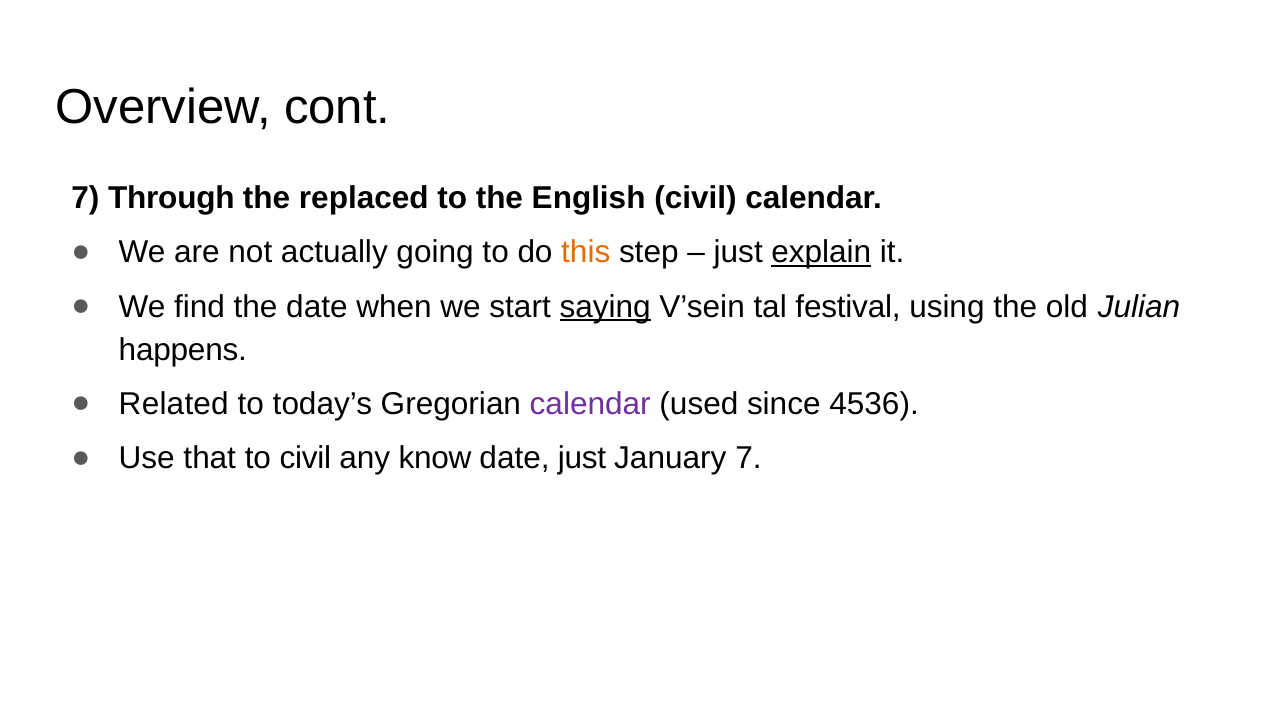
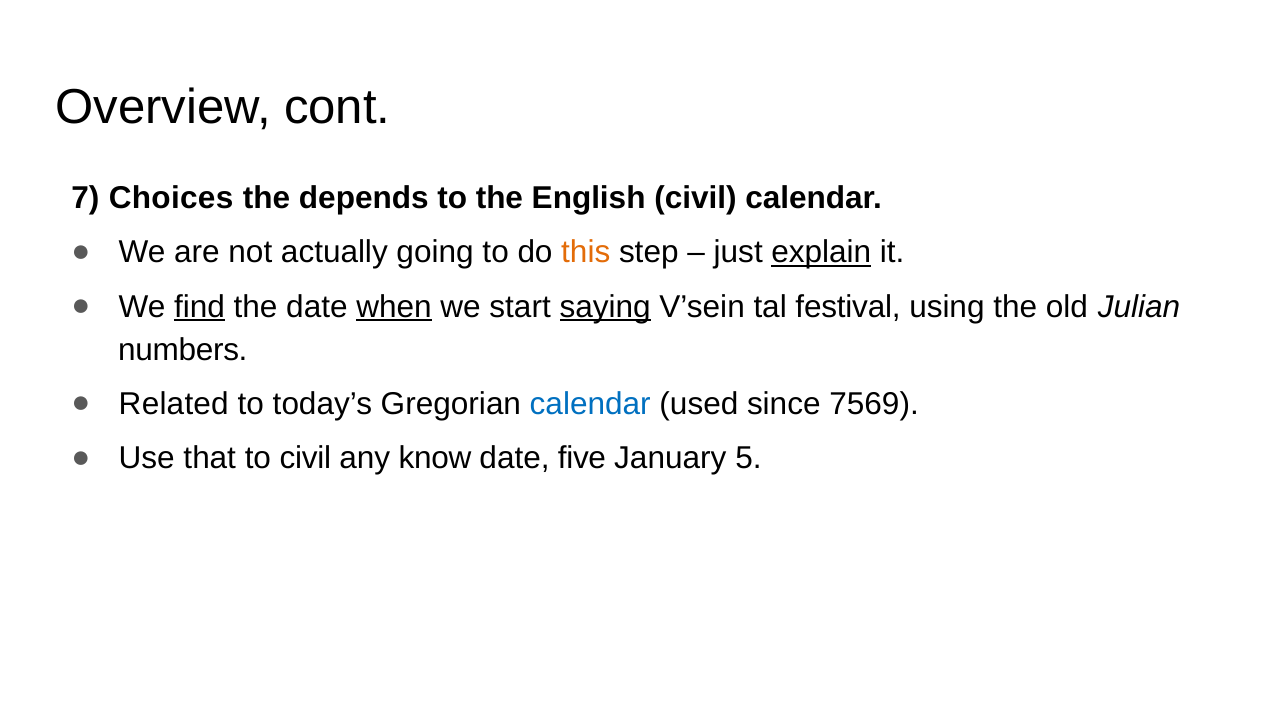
Through: Through -> Choices (171, 198)
replaced: replaced -> depends (364, 198)
find underline: none -> present (199, 307)
when underline: none -> present (394, 307)
happens: happens -> numbers (183, 350)
calendar colour: purple -> blue (590, 404)
4536: 4536 -> 7569 (874, 404)
date just: just -> five (582, 458)
January 7: 7 -> 5 (748, 458)
